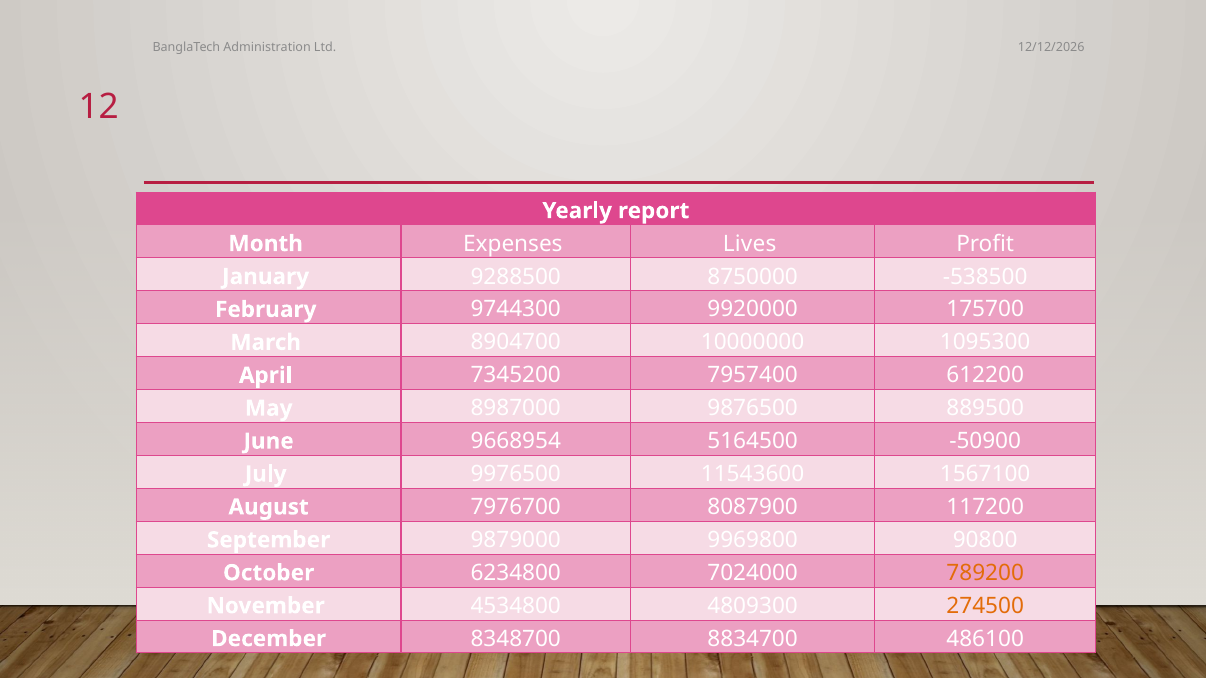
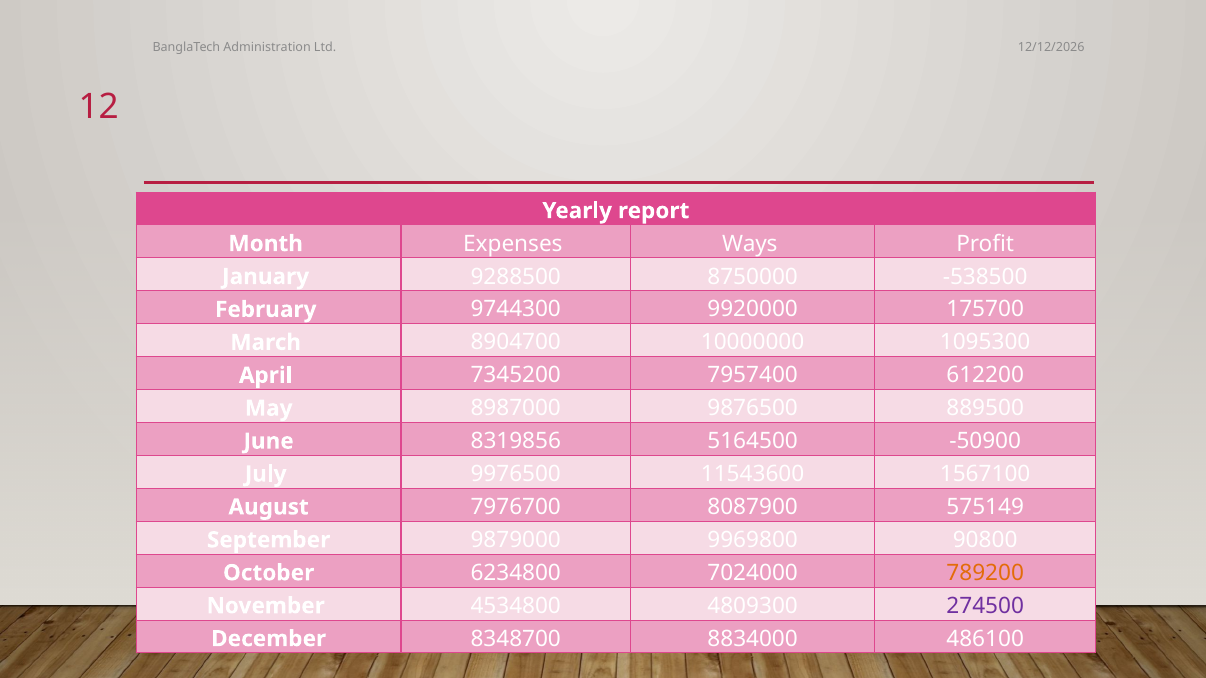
Lives: Lives -> Ways (750, 244)
9668954: 9668954 -> 8319856 (516, 441)
117200: 117200 -> 575149 (985, 507)
274500 colour: orange -> purple (985, 606)
8834700: 8834700 -> 8834000 (753, 639)
